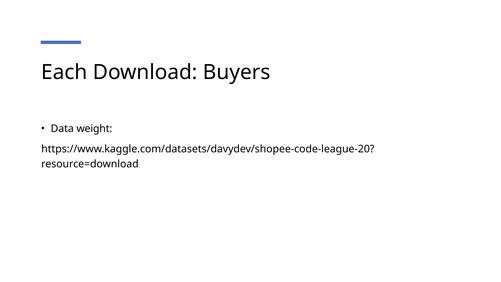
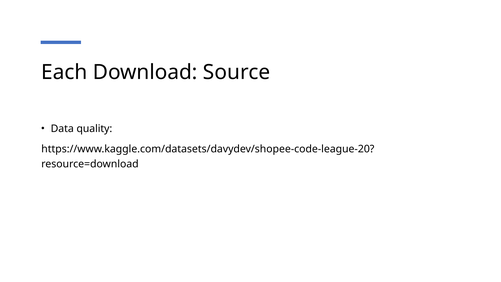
Buyers: Buyers -> Source (237, 72)
weight: weight -> quality (94, 129)
